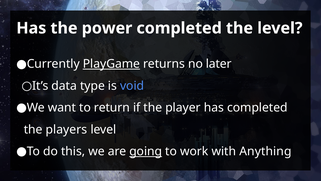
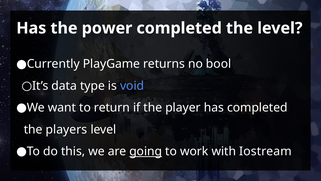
PlayGame underline: present -> none (111, 64)
later: later -> bool (219, 64)
Anything: Anything -> Iostream (265, 151)
